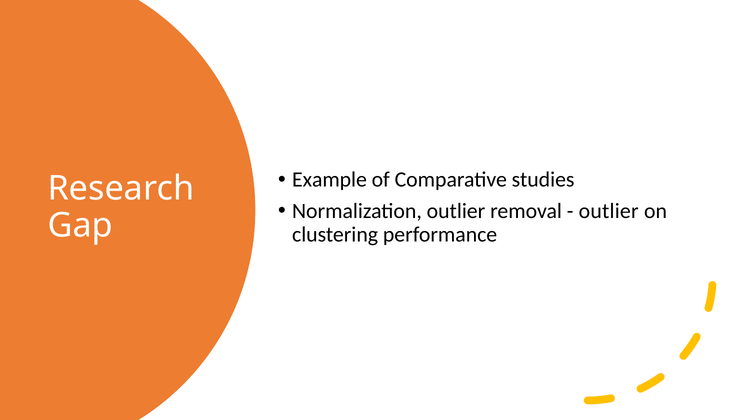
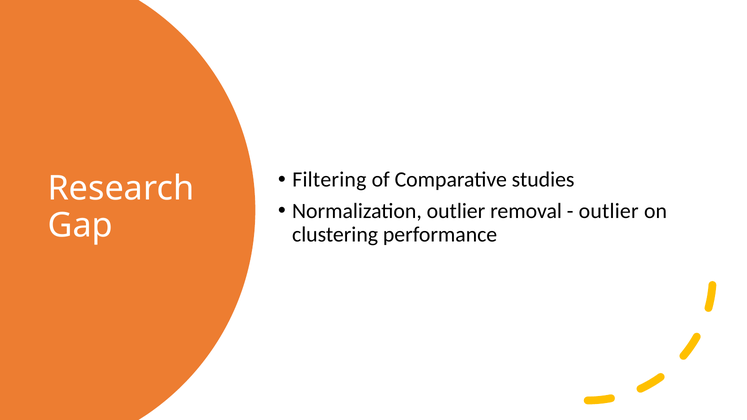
Example: Example -> Filtering (329, 180)
